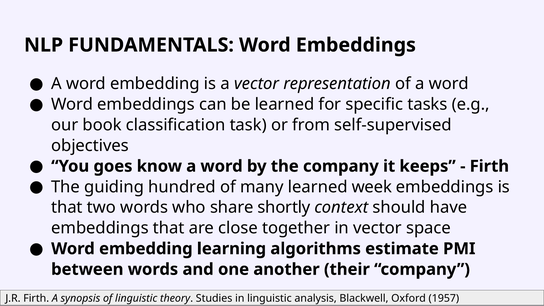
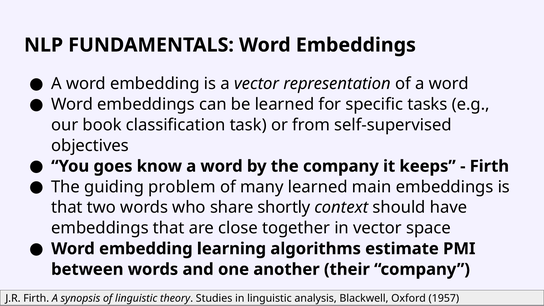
hundred: hundred -> problem (182, 187)
week: week -> main (372, 187)
